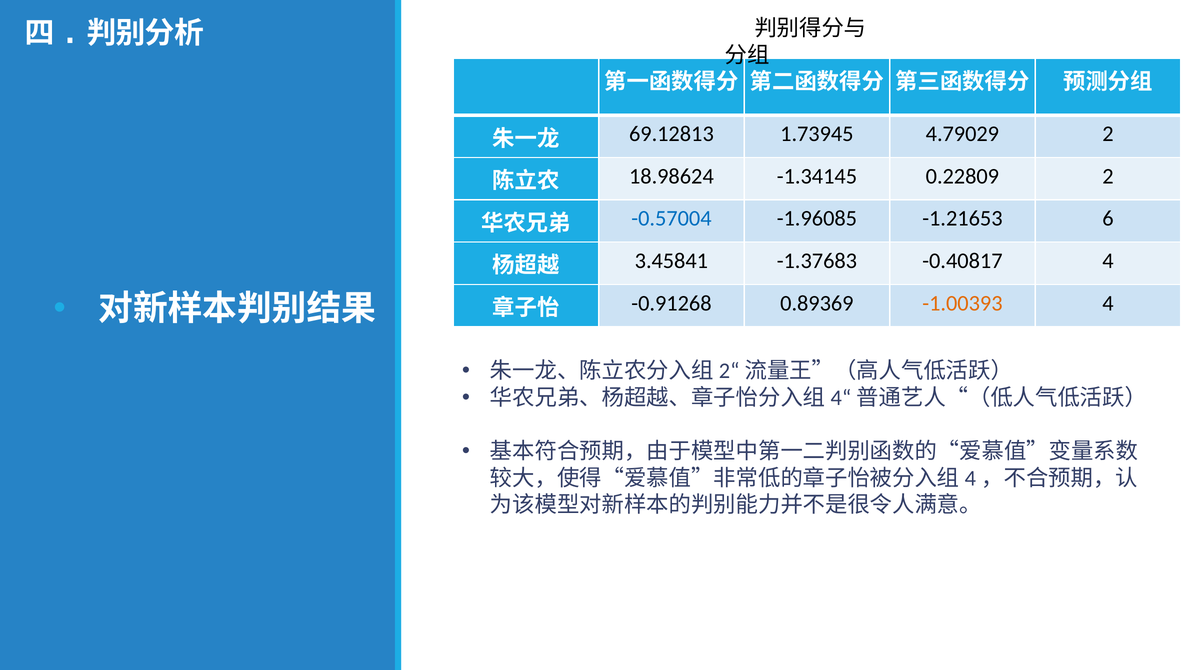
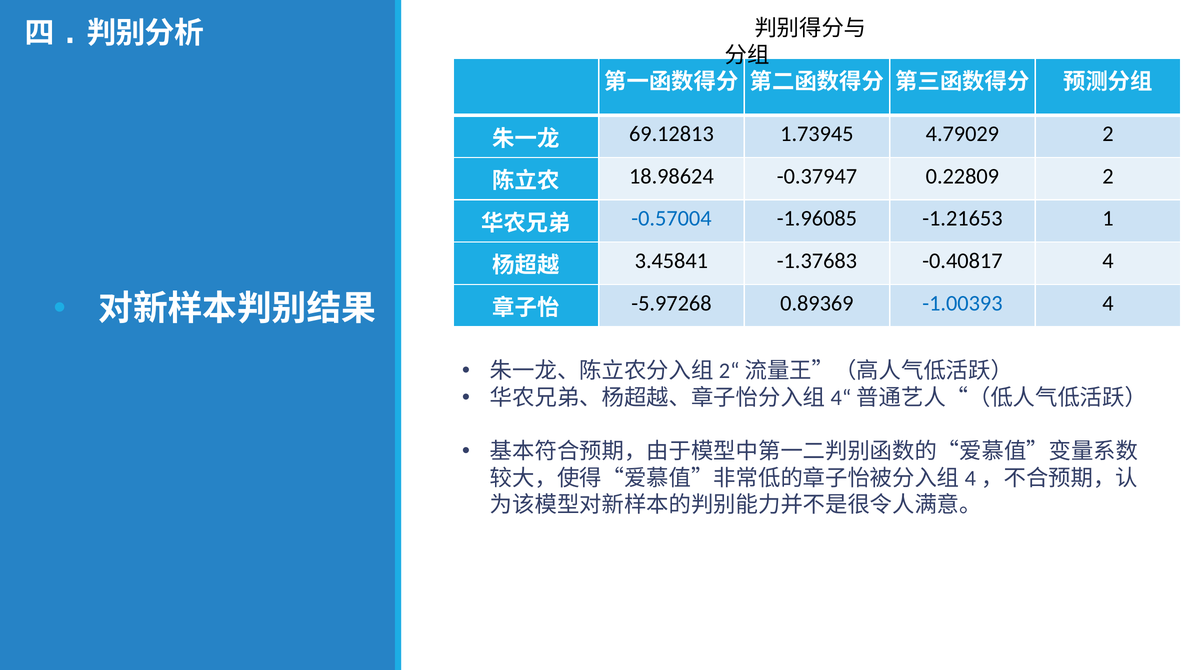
-1.34145: -1.34145 -> -0.37947 (817, 176)
6: 6 -> 1 (1108, 219)
-0.91268: -0.91268 -> -5.97268 (671, 303)
-1.00393 colour: orange -> blue (962, 303)
